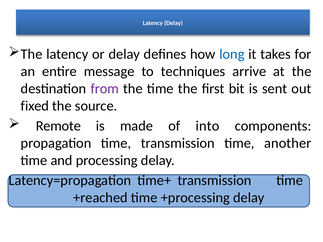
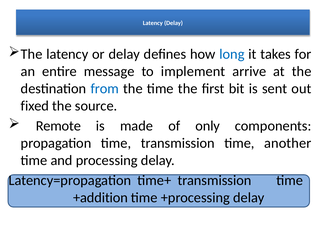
techniques: techniques -> implement (193, 72)
from colour: purple -> blue (105, 89)
into: into -> only (208, 126)
+reached: +reached -> +addition (101, 198)
